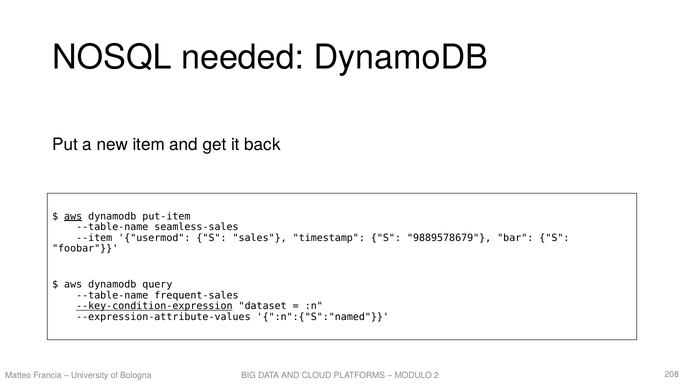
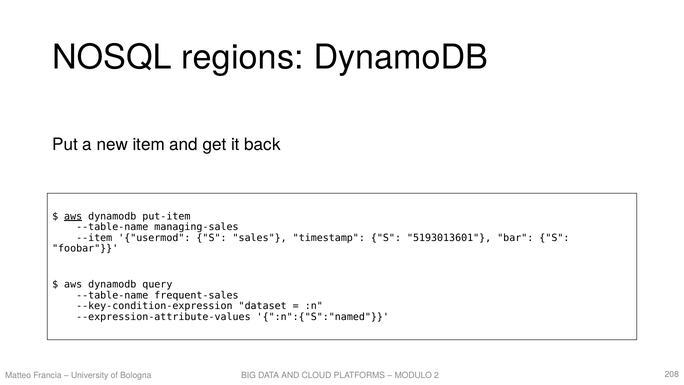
needed: needed -> regions (243, 57)
seamless-sales: seamless-sales -> managing-sales (196, 227)
9889578679: 9889578679 -> 5193013601 (449, 238)
--key-condition-expression underline: present -> none (154, 306)
